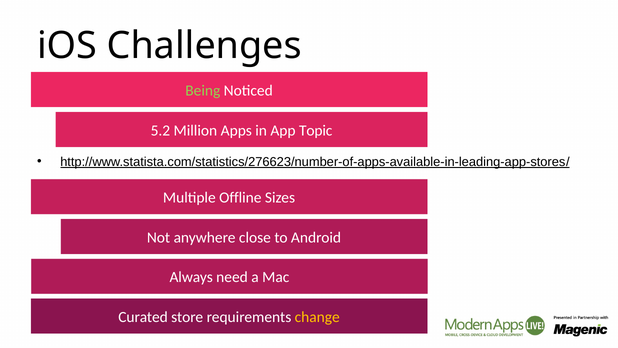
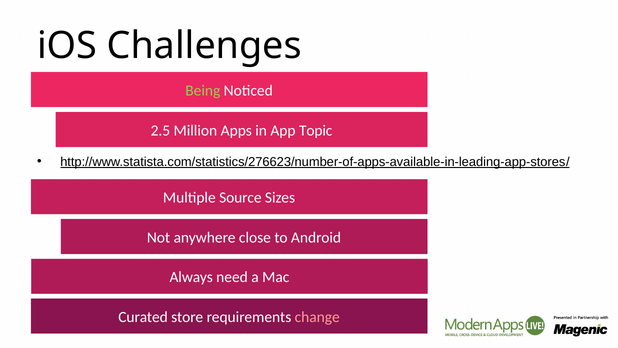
5.2: 5.2 -> 2.5 (160, 130)
Offline: Offline -> Source (240, 198)
change colour: yellow -> pink (317, 317)
